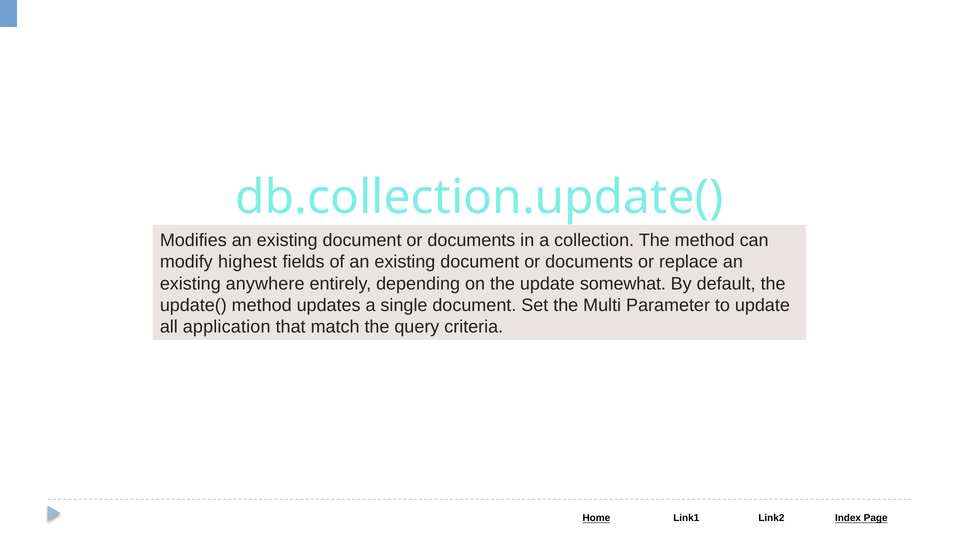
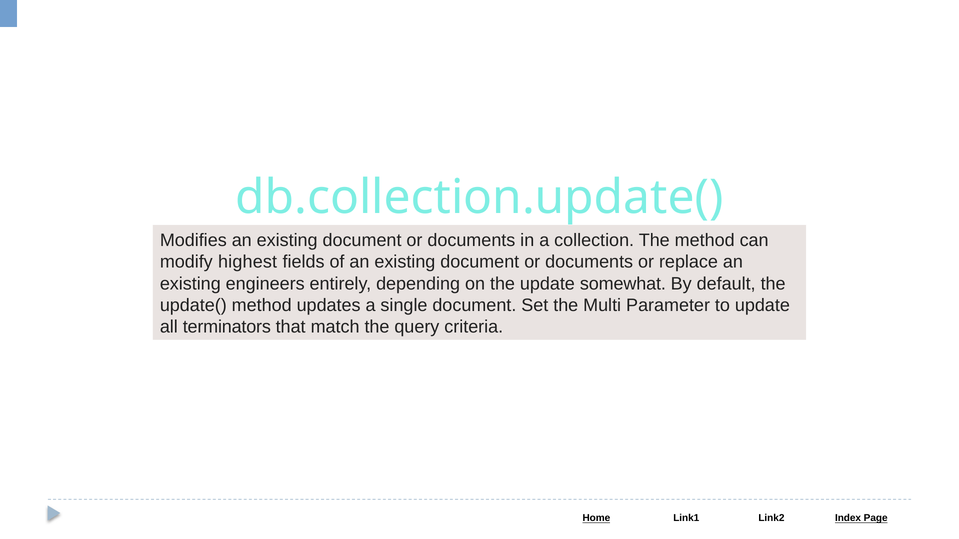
anywhere: anywhere -> engineers (265, 284)
application: application -> terminators (227, 327)
